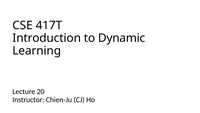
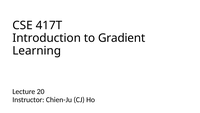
Dynamic: Dynamic -> Gradient (122, 38)
